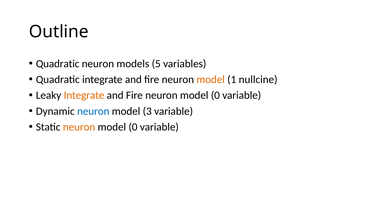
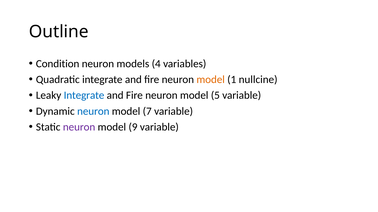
Quadratic: Quadratic -> Condition (58, 64)
5: 5 -> 4 (156, 64)
Integrate colour: orange -> blue (84, 96)
Fire neuron model 0: 0 -> 5 (215, 96)
3: 3 -> 7 (147, 111)
neuron colour: orange -> purple (79, 127)
0: 0 -> 9 (133, 127)
